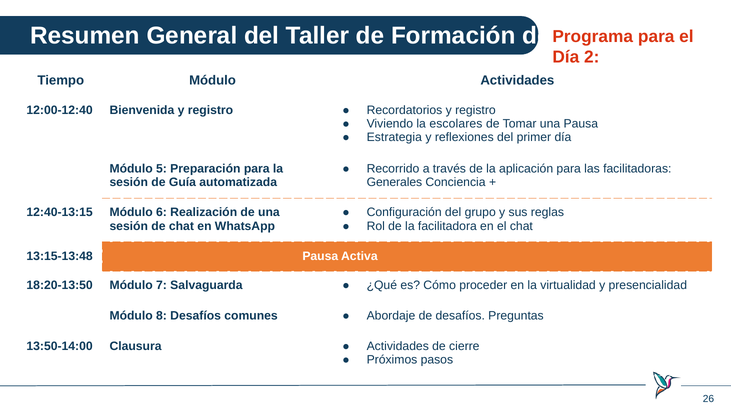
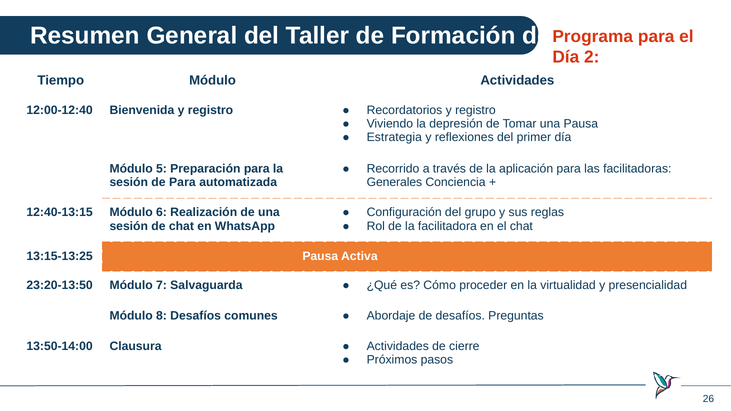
escolares: escolares -> depresión (456, 124)
de Guía: Guía -> Para (182, 182)
13:15-13:48: 13:15-13:48 -> 13:15-13:25 (60, 256)
18:20-13:50: 18:20-13:50 -> 23:20-13:50 (60, 286)
